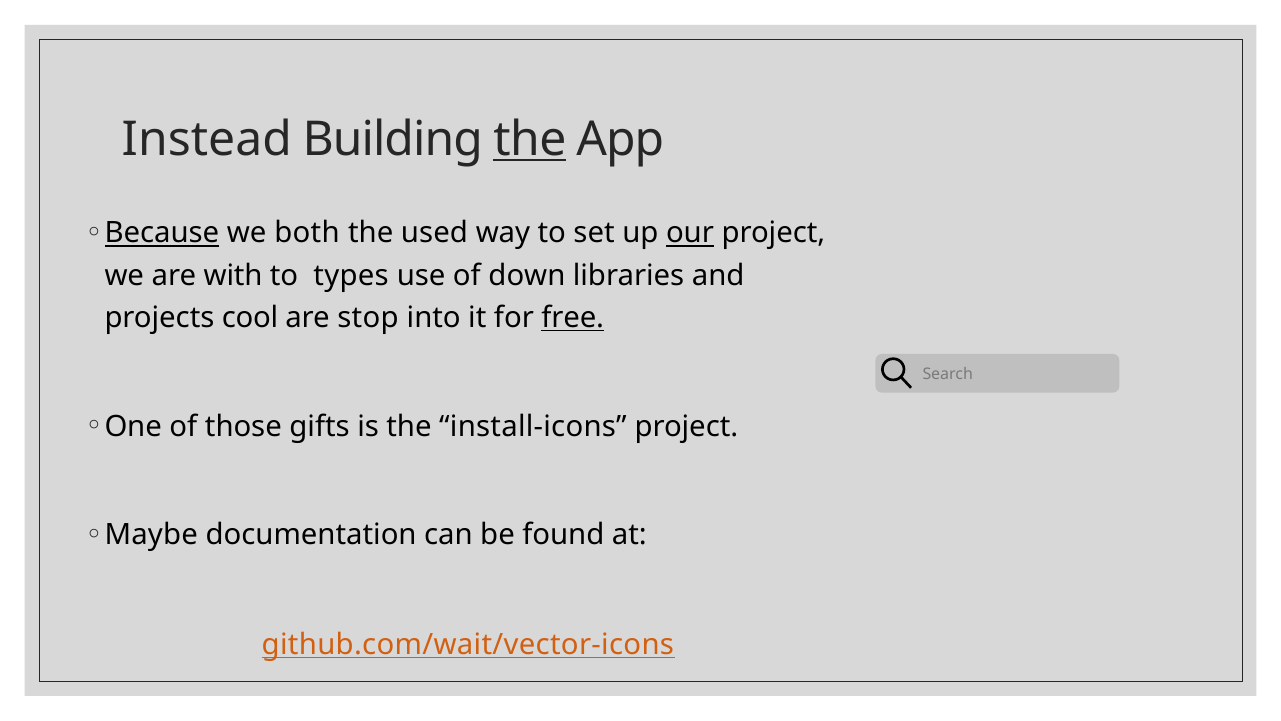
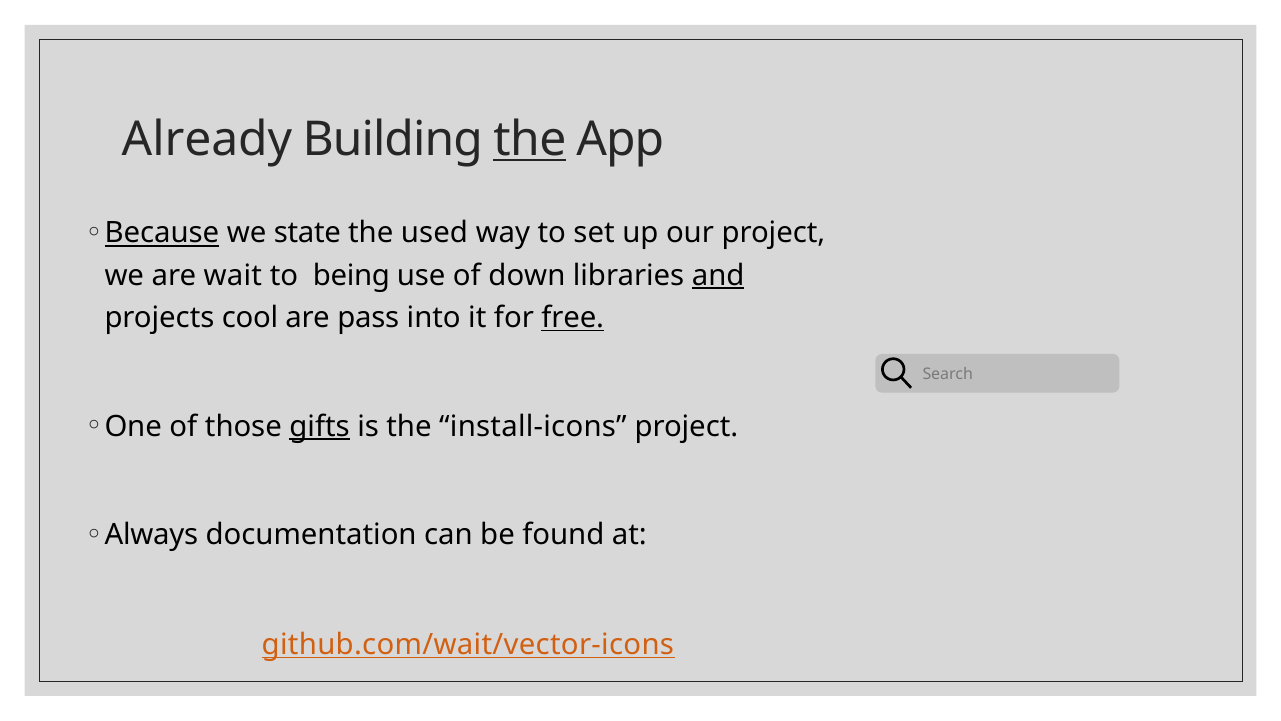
Instead: Instead -> Already (207, 139)
both: both -> state (307, 233)
our underline: present -> none (690, 233)
with: with -> wait (233, 275)
types: types -> being (351, 275)
and underline: none -> present (718, 275)
stop: stop -> pass (368, 318)
gifts underline: none -> present (320, 426)
Maybe: Maybe -> Always (151, 535)
